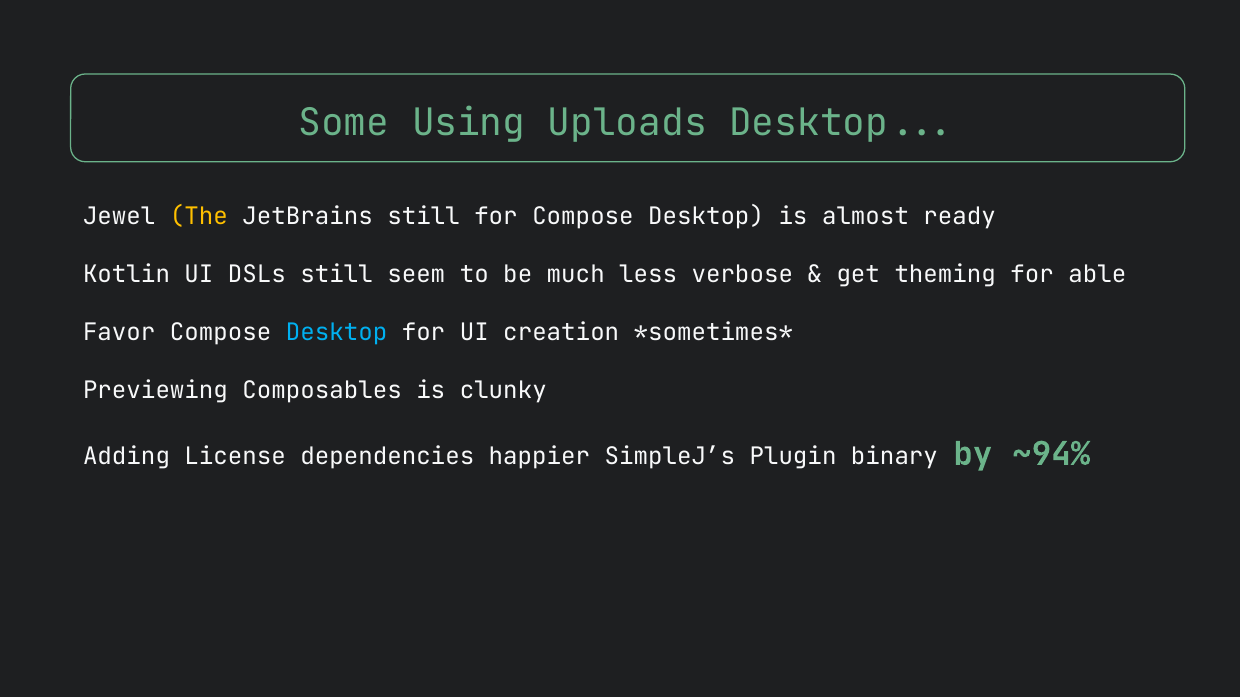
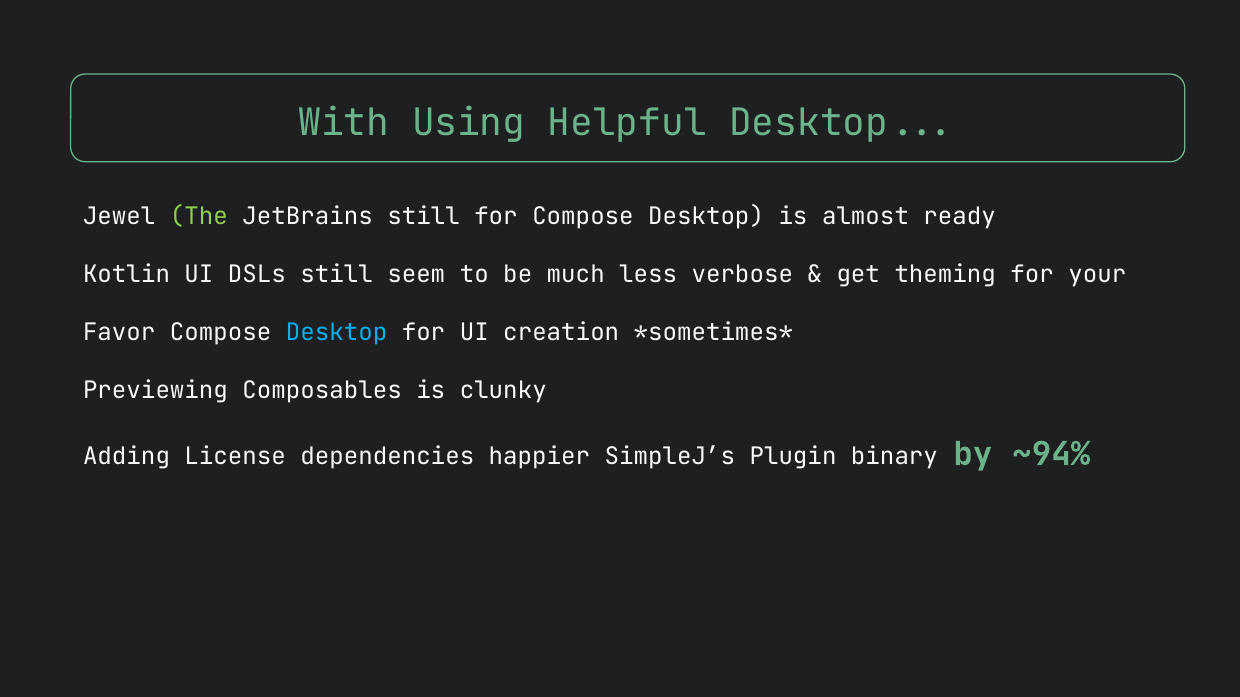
Some: Some -> With (344, 123)
Uploads: Uploads -> Helpful (627, 123)
The colour: yellow -> light green (199, 217)
able: able -> your (1097, 275)
